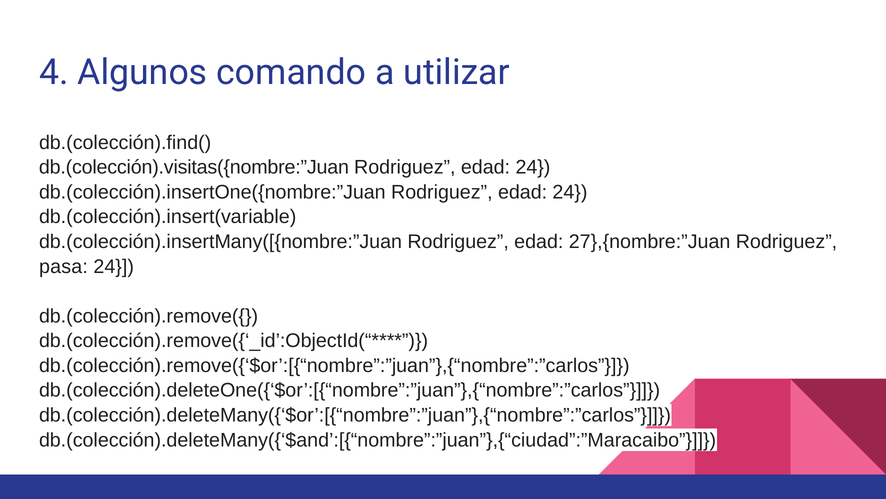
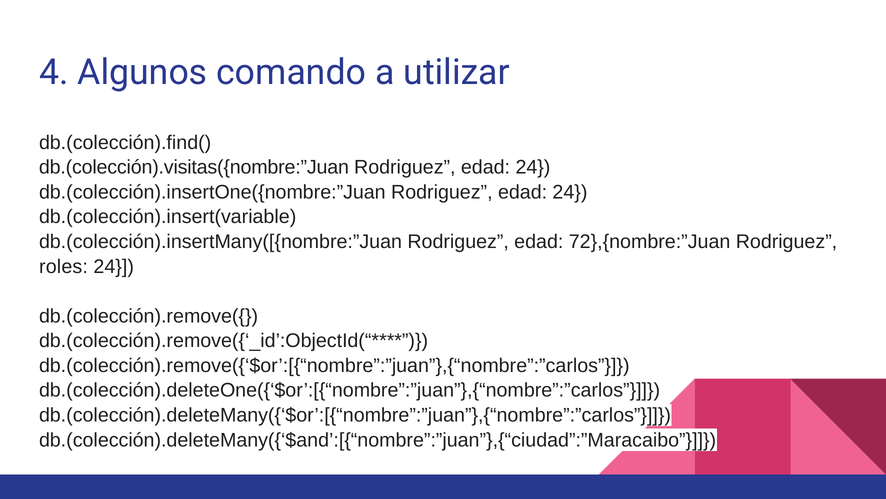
27},{nombre:”Juan: 27},{nombre:”Juan -> 72},{nombre:”Juan (650, 241)
pasa: pasa -> roles (63, 266)
